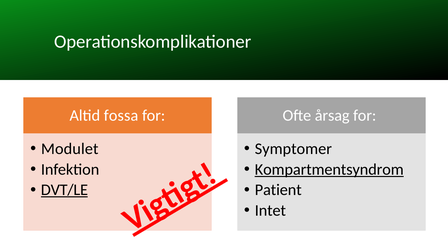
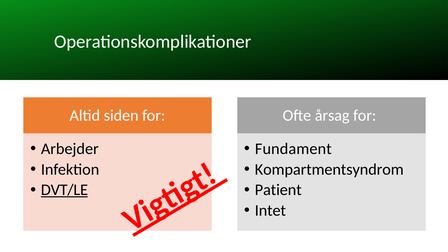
fossa: fossa -> siden (121, 115)
Modulet: Modulet -> Arbejder (70, 149)
Symptomer: Symptomer -> Fundament (293, 149)
Kompartmentsyndrom underline: present -> none (329, 169)
